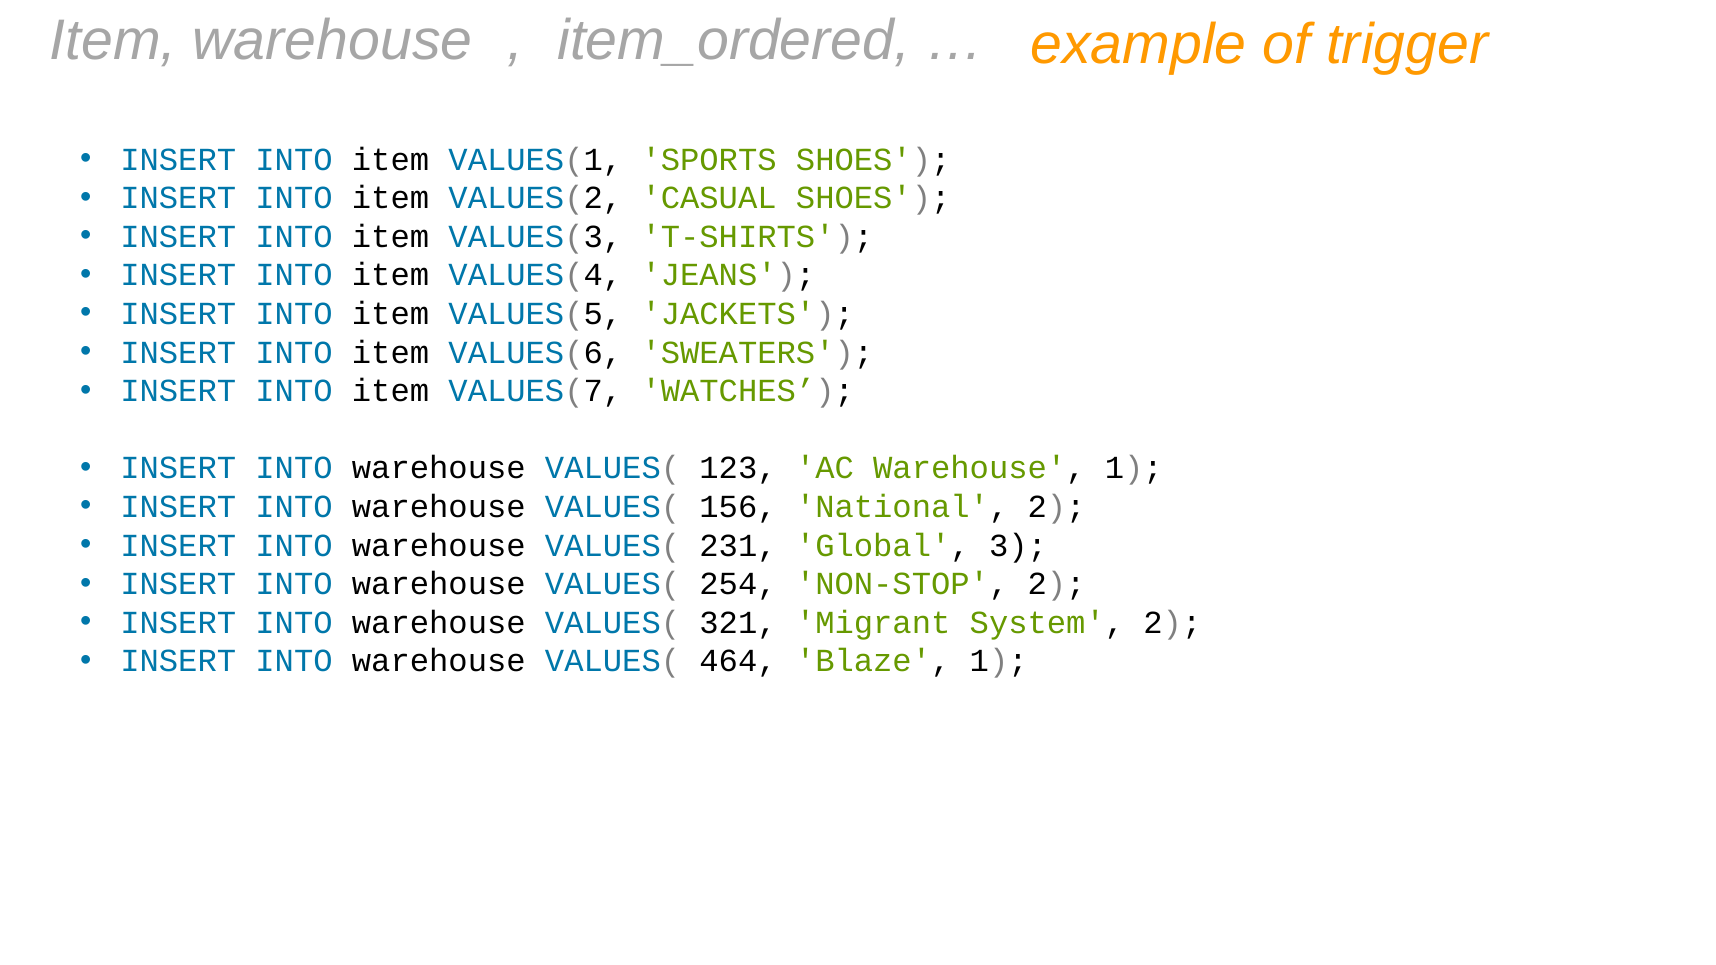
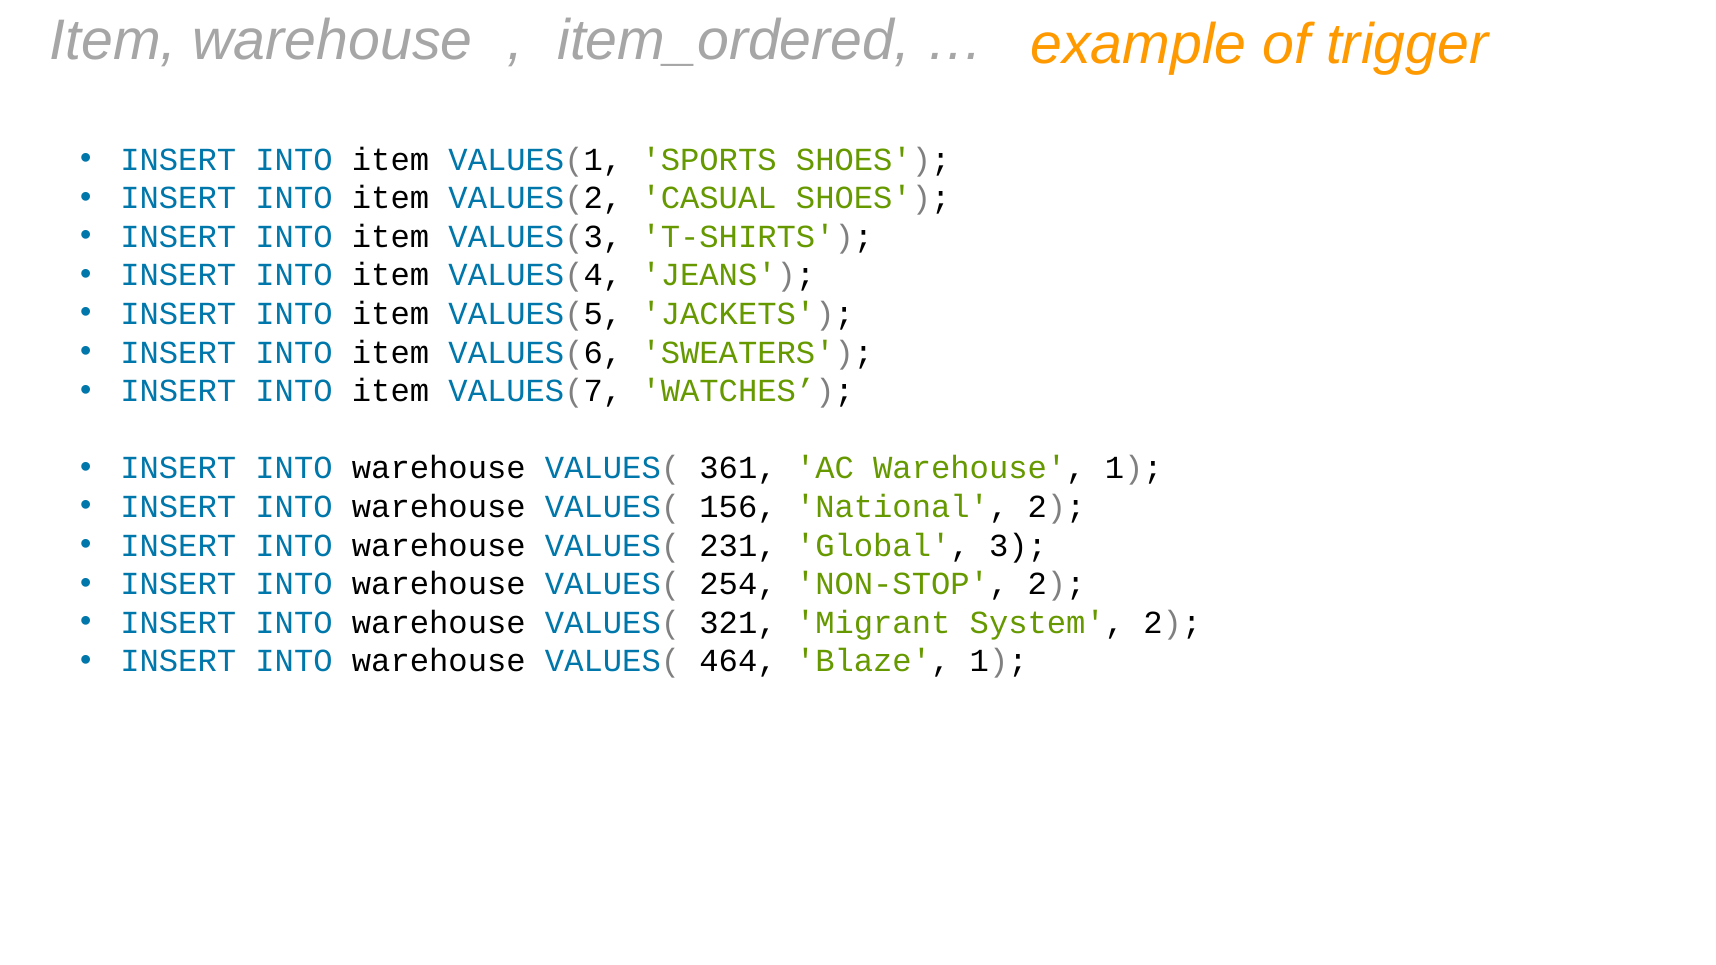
123: 123 -> 361 (738, 468)
